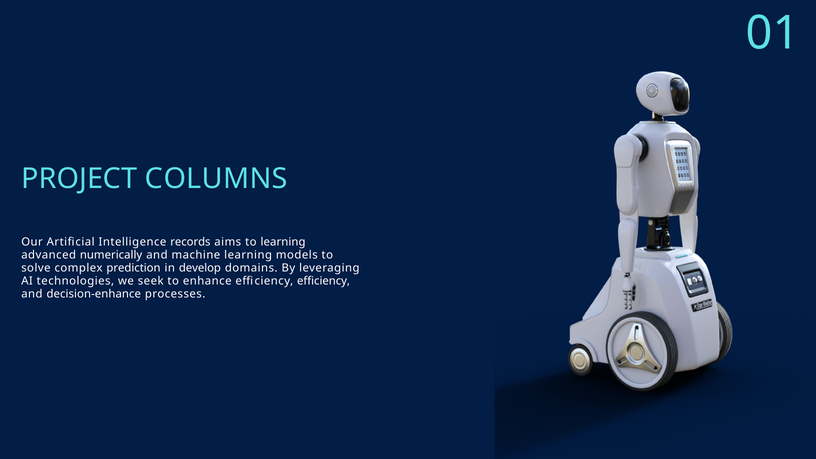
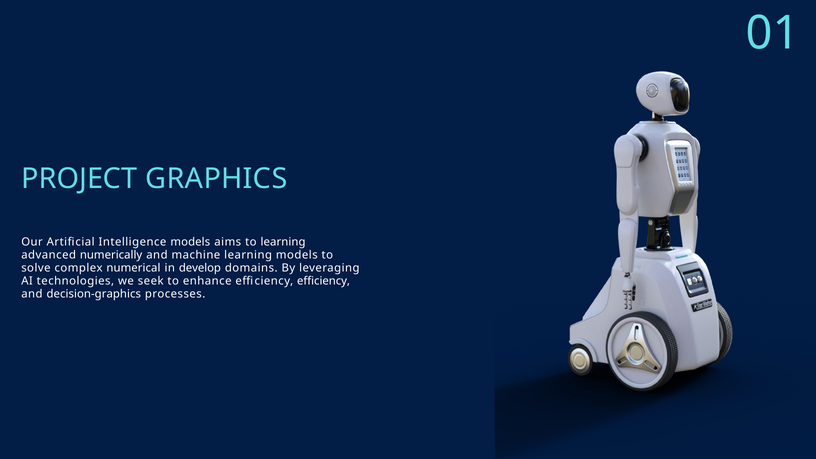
COLUMNS: COLUMNS -> GRAPHICS (216, 179)
Intelligence records: records -> models (190, 242)
prediction: prediction -> numerical (133, 268)
decision-enhance: decision-enhance -> decision-graphics (94, 294)
